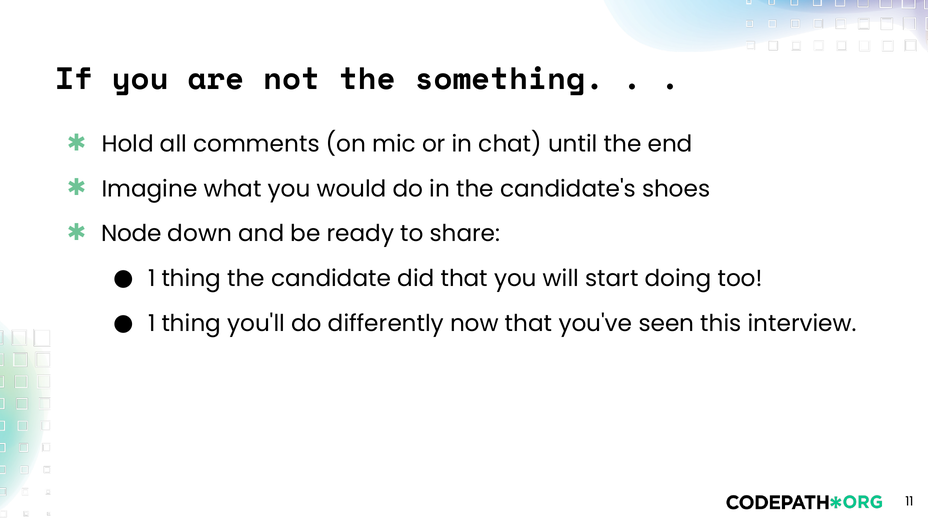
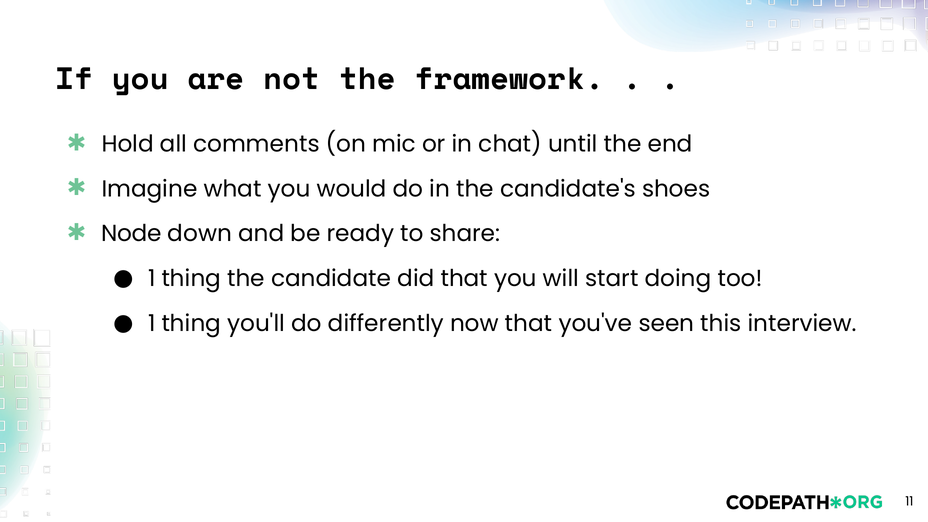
something: something -> framework (509, 79)
